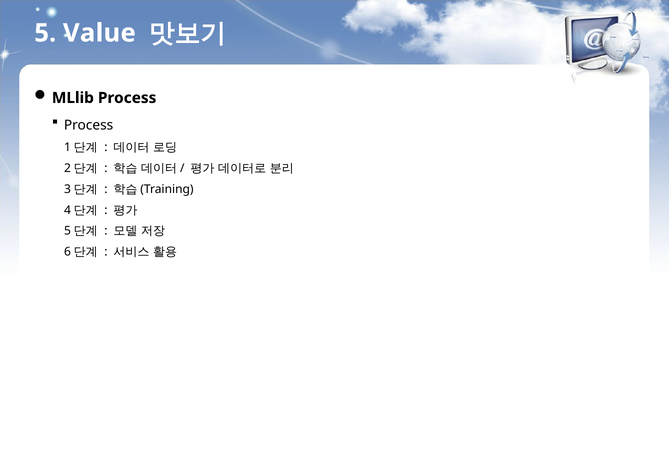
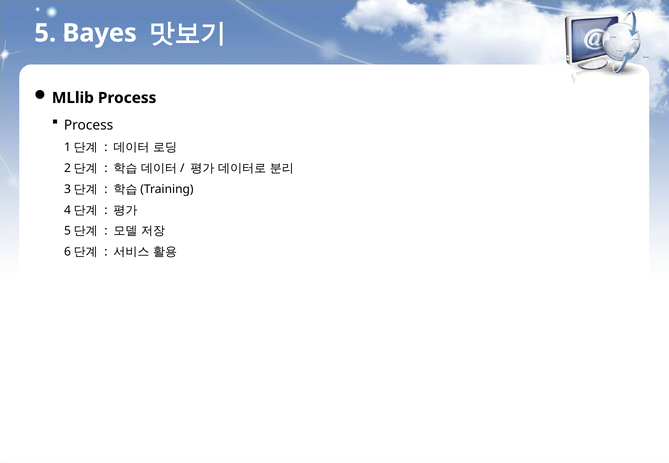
Value: Value -> Bayes (100, 33)
